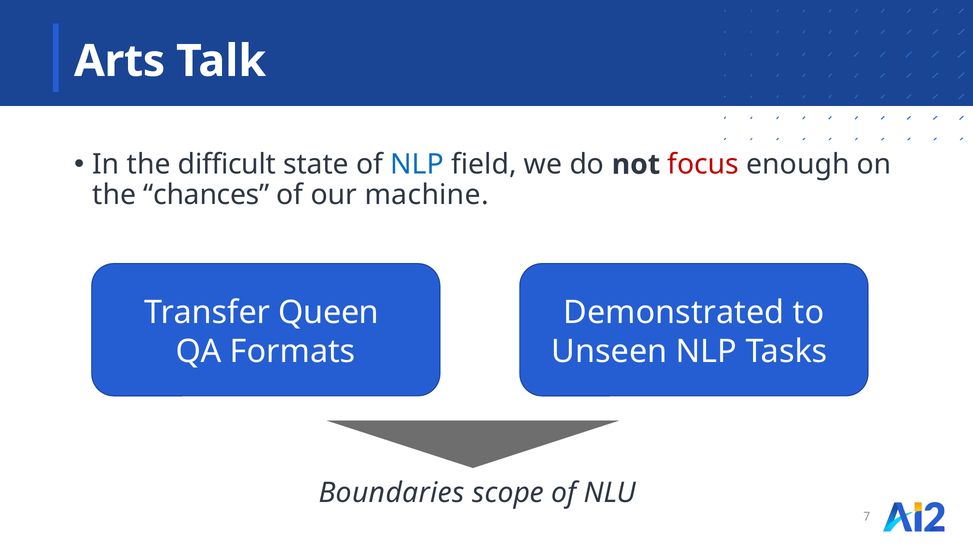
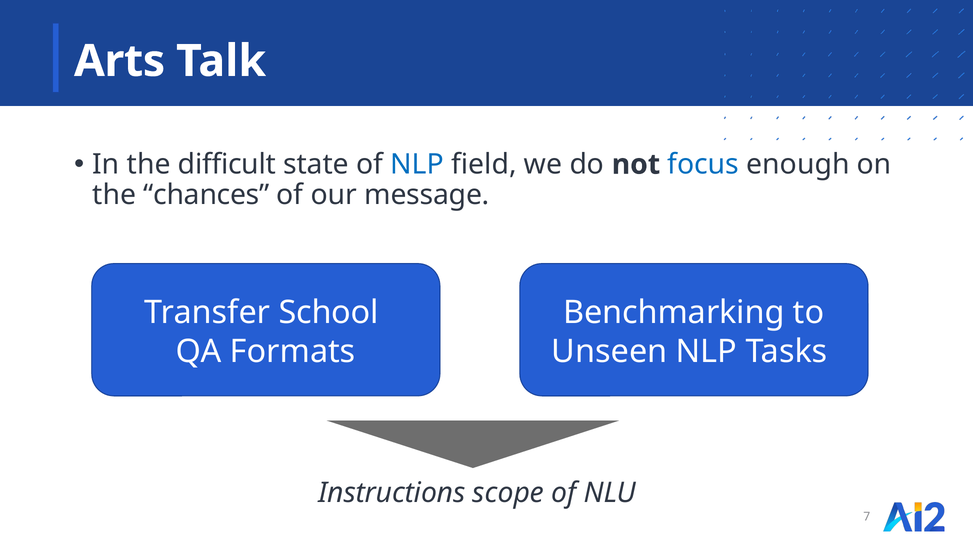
focus colour: red -> blue (703, 165)
machine: machine -> message (427, 195)
Queen: Queen -> School (329, 313)
Demonstrated: Demonstrated -> Benchmarking (674, 313)
Boundaries: Boundaries -> Instructions (392, 493)
